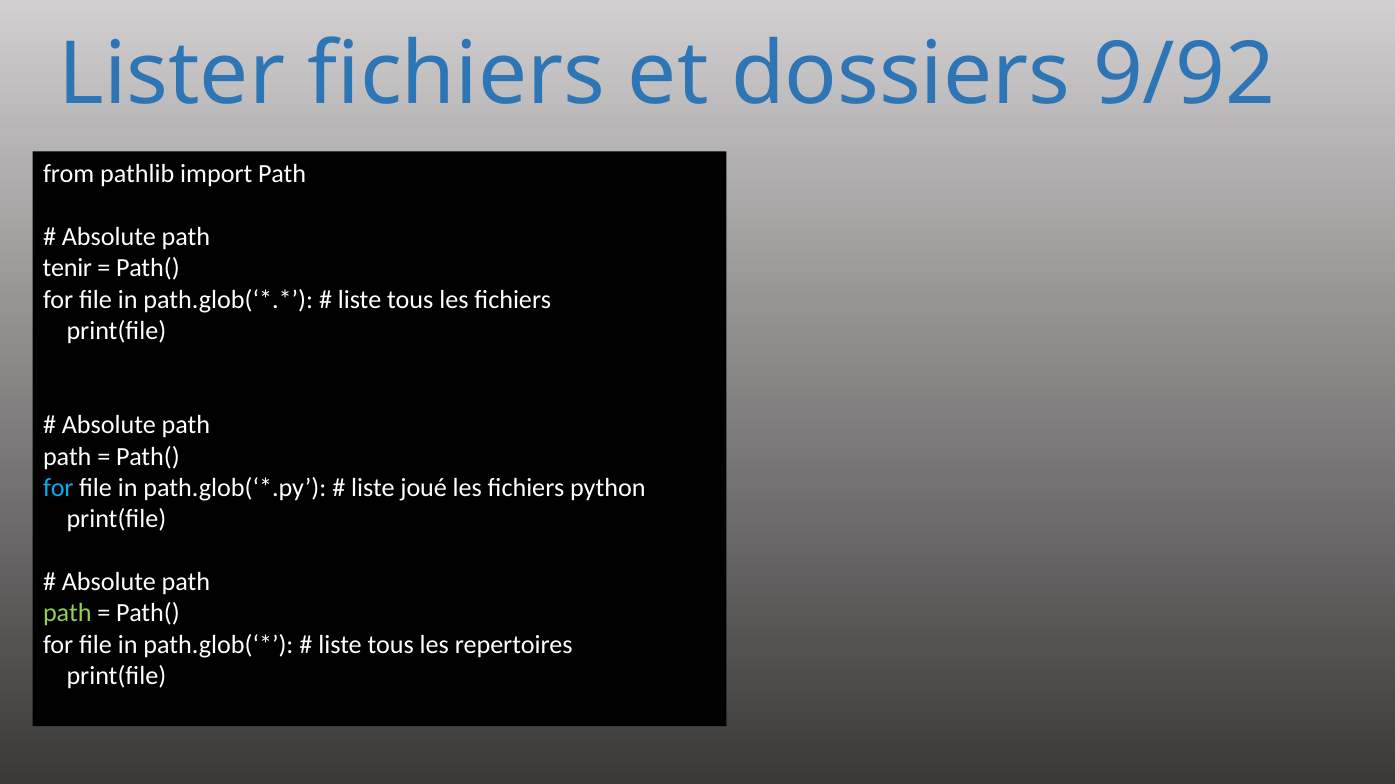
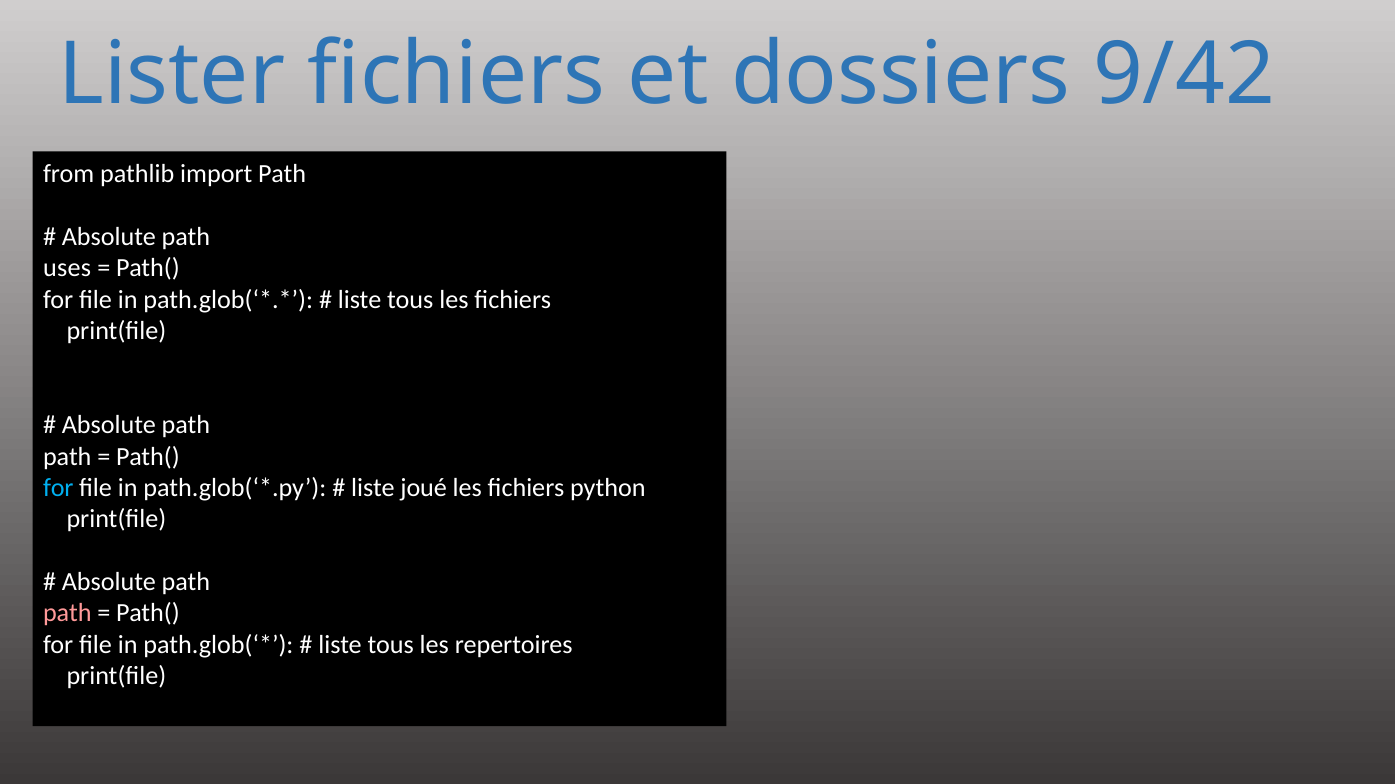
9/92: 9/92 -> 9/42 (1184, 75)
tenir: tenir -> uses (67, 268)
path colour: light green -> pink (67, 614)
